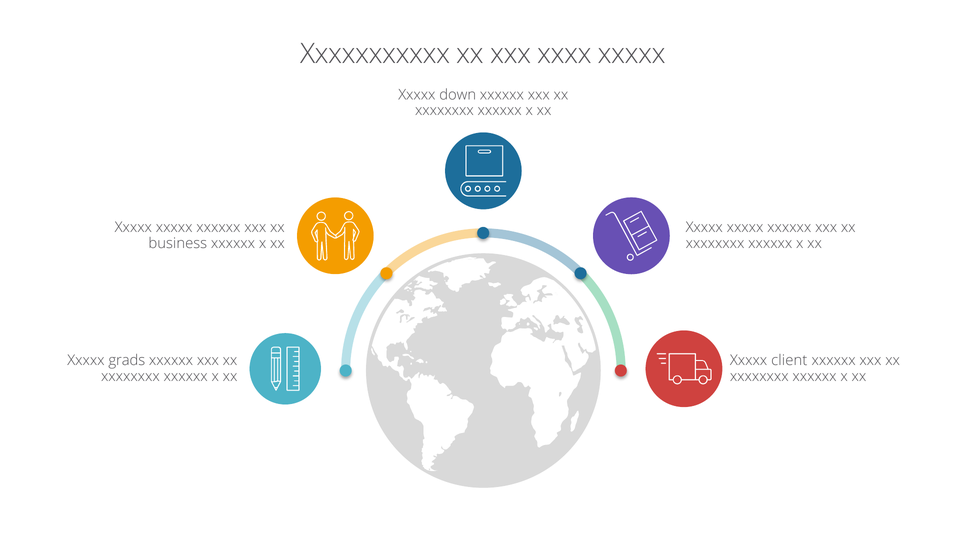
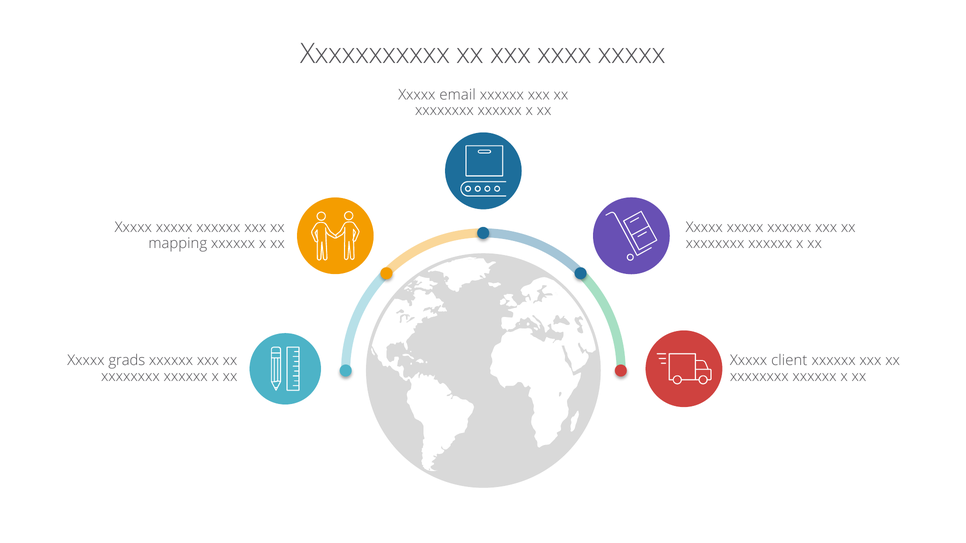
down: down -> email (458, 95)
business: business -> mapping (178, 243)
